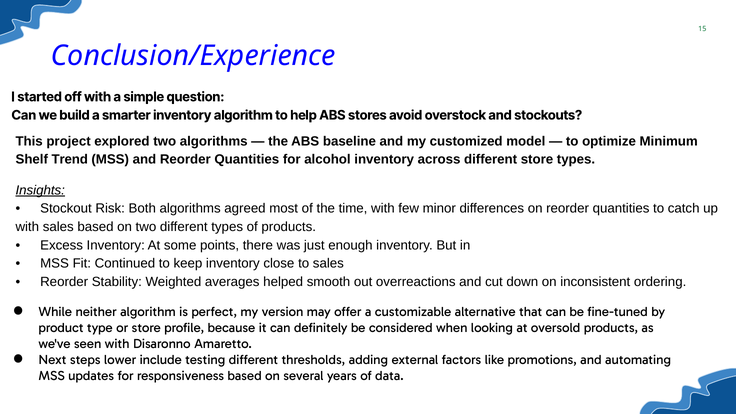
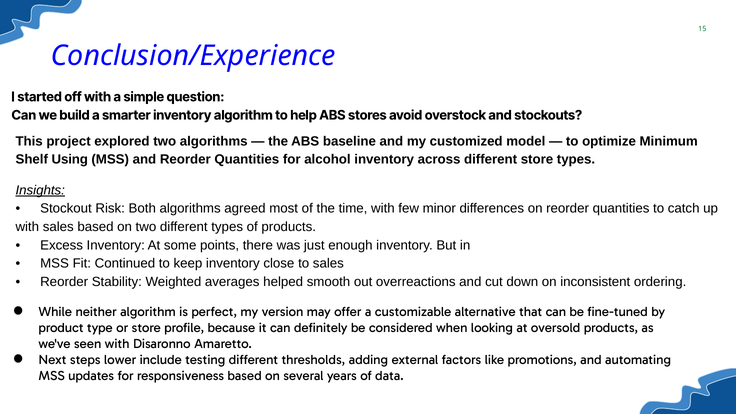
Trend: Trend -> Using (70, 160)
